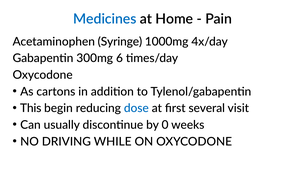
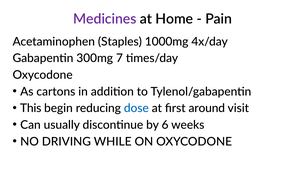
Medicines colour: blue -> purple (105, 19)
Syringe: Syringe -> Staples (120, 42)
6: 6 -> 7 (119, 58)
several: several -> around (207, 108)
0: 0 -> 6 (165, 125)
